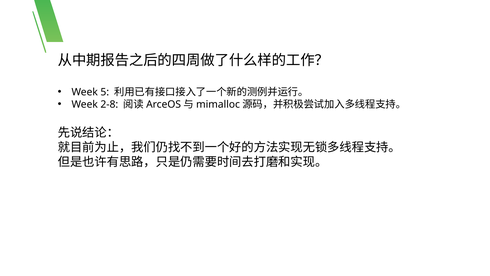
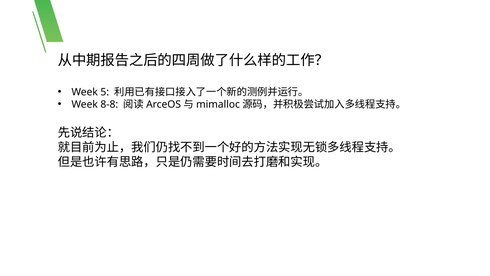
2-8: 2-8 -> 8-8 (109, 104)
